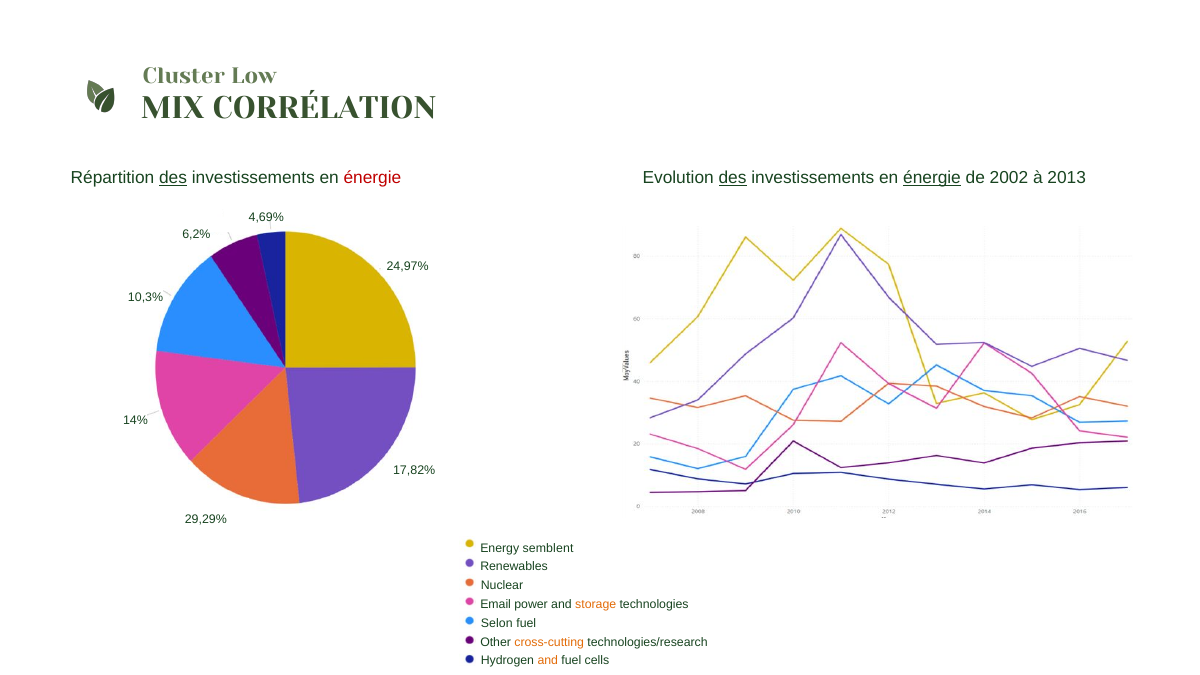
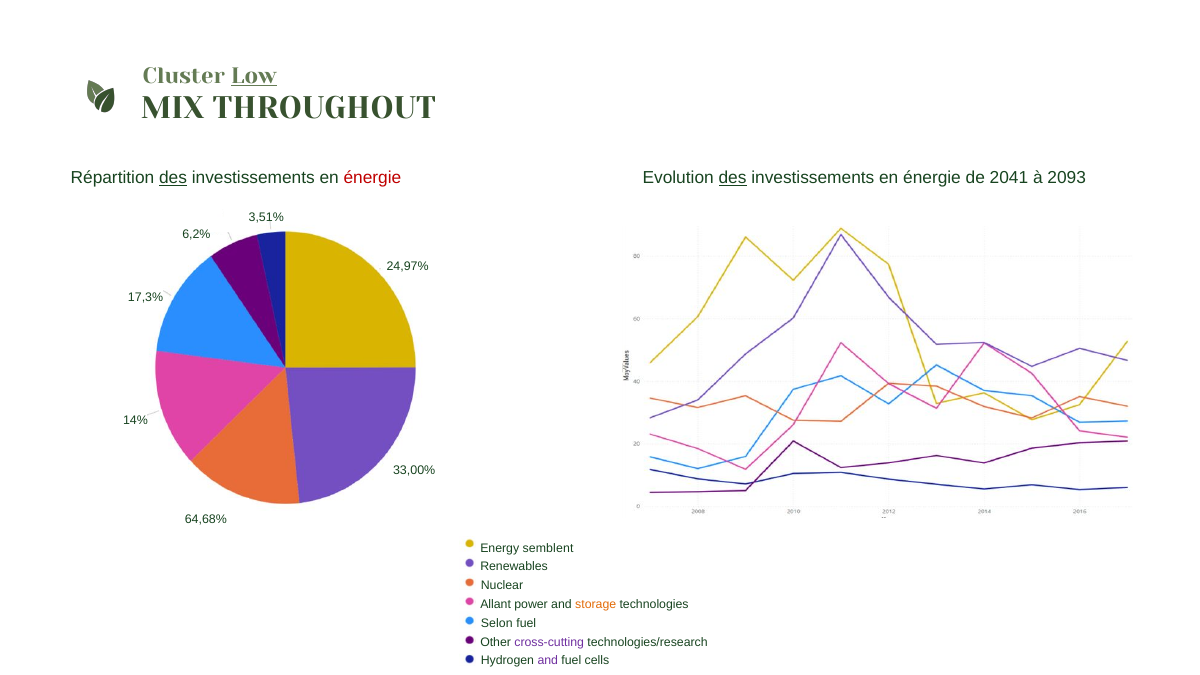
Low underline: none -> present (254, 76)
CORRÉLATION: CORRÉLATION -> THROUGHOUT (324, 109)
énergie underline: present -> none (932, 178)
2002: 2002 -> 2041 (1009, 178)
2013: 2013 -> 2093 (1067, 178)
4,69%: 4,69% -> 3,51% (266, 217)
10,3%: 10,3% -> 17,3% (146, 298)
17,82%: 17,82% -> 33,00% (414, 470)
29,29%: 29,29% -> 64,68% (206, 519)
Email: Email -> Allant (496, 604)
cross-cutting colour: orange -> purple (549, 642)
and colour: orange -> purple (548, 661)
